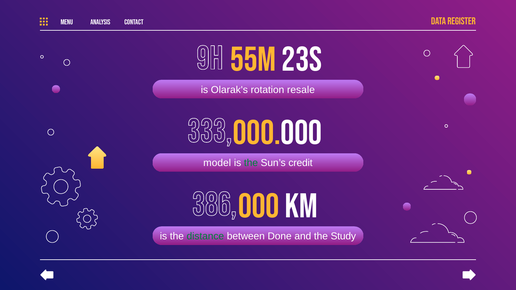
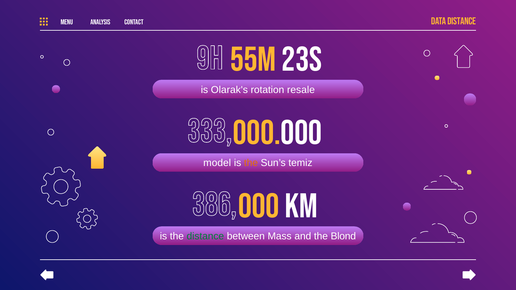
Data REGISTER: REGISTER -> DISTANCE (462, 21)
the colour: green -> orange (251, 163)
credit: credit -> temiz (300, 163)
Done: Done -> Mass (280, 237)
Study: Study -> Blond (343, 237)
